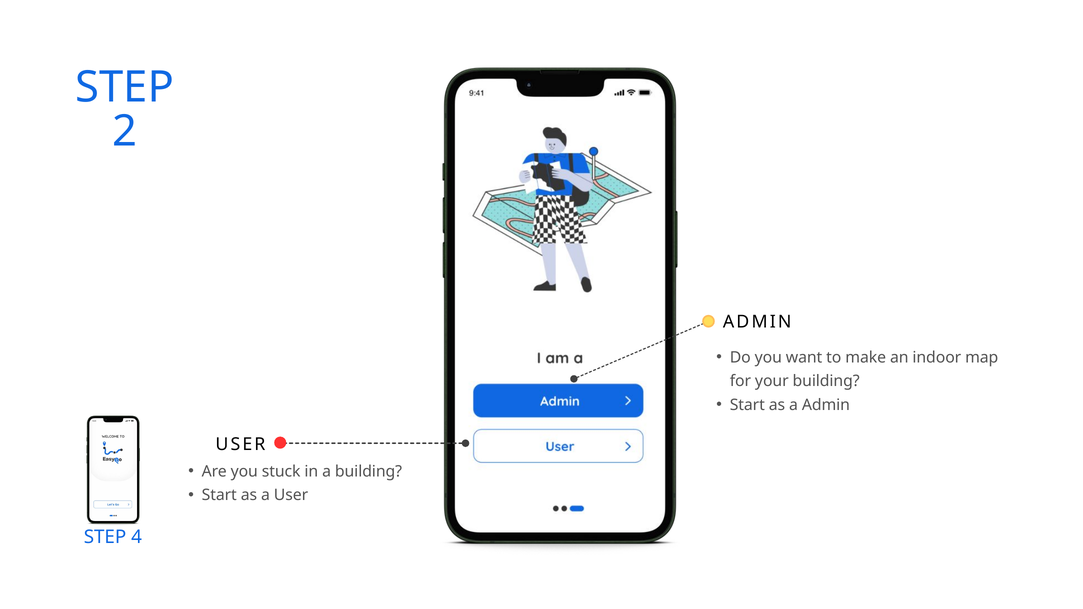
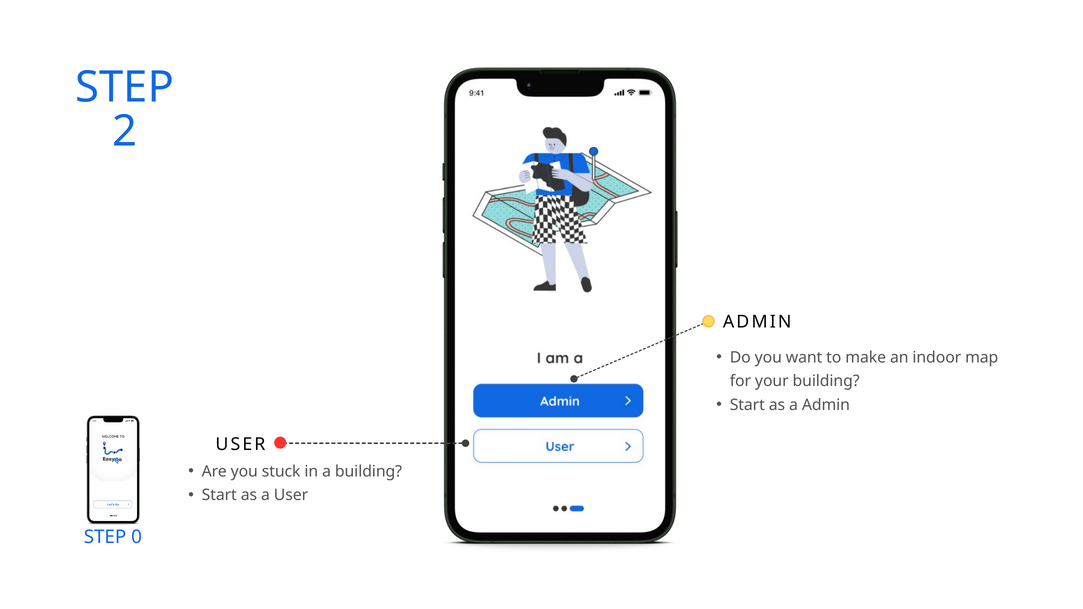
4: 4 -> 0 (137, 537)
